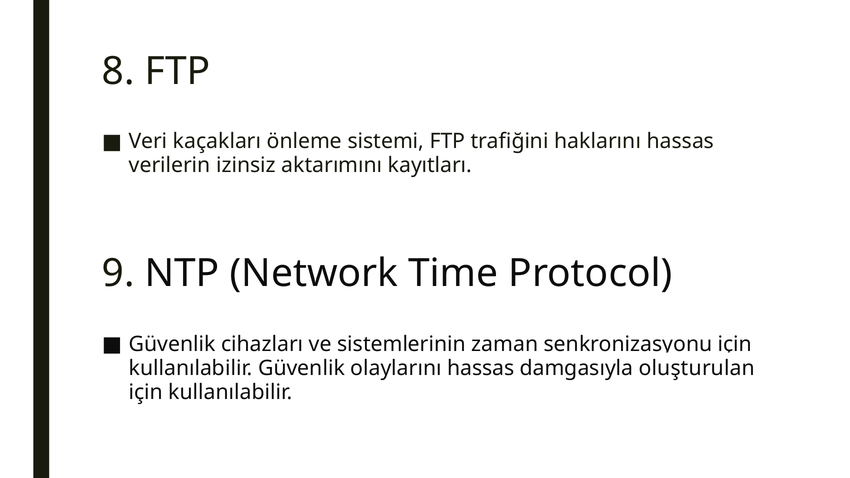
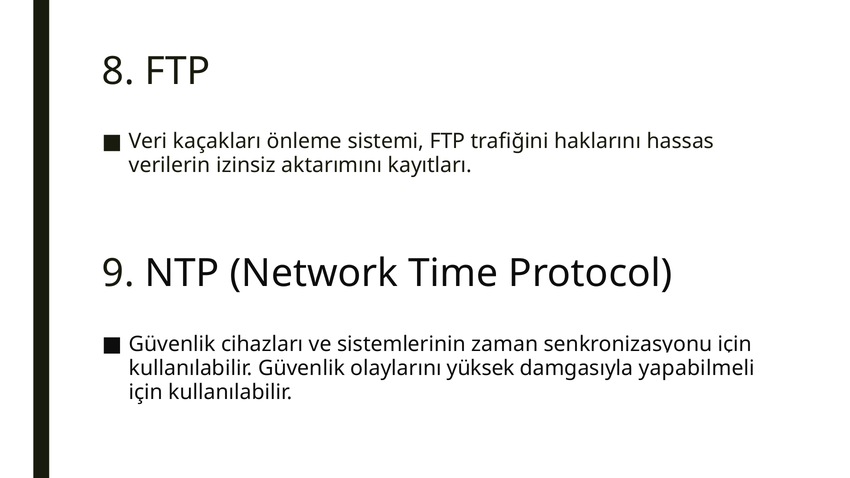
olaylarını hassas: hassas -> yüksek (481, 368)
oluşturulan: oluşturulan -> yapabilmeli (697, 368)
